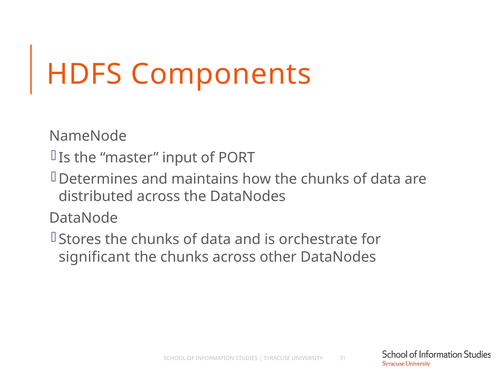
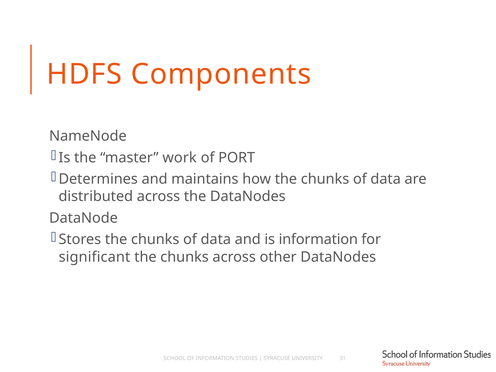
input: input -> work (180, 158)
is orchestrate: orchestrate -> information (318, 240)
